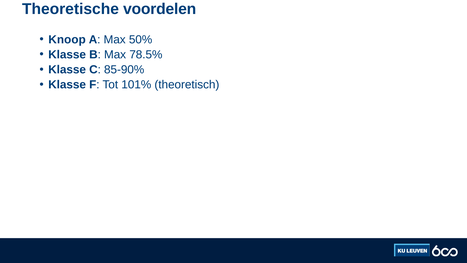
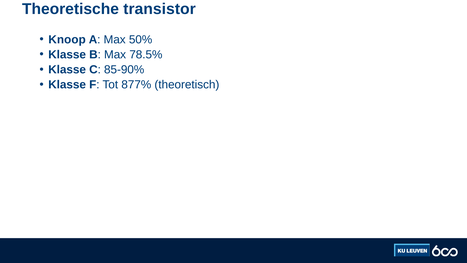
voordelen: voordelen -> transistor (160, 9)
101%: 101% -> 877% (136, 85)
